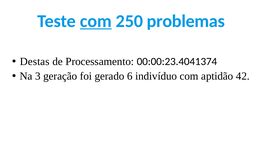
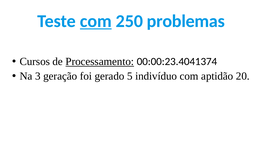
Destas: Destas -> Cursos (35, 62)
Processamento underline: none -> present (100, 62)
6: 6 -> 5 (130, 76)
42: 42 -> 20 (243, 76)
